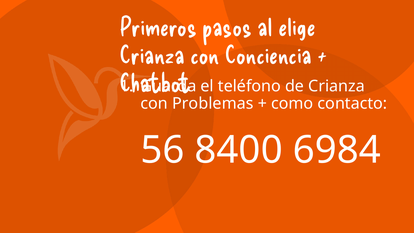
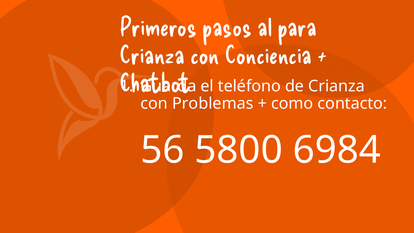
elige: elige -> para (297, 28)
8400: 8400 -> 5800 (239, 150)
